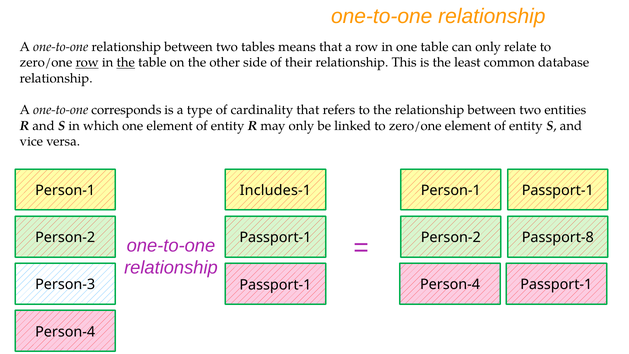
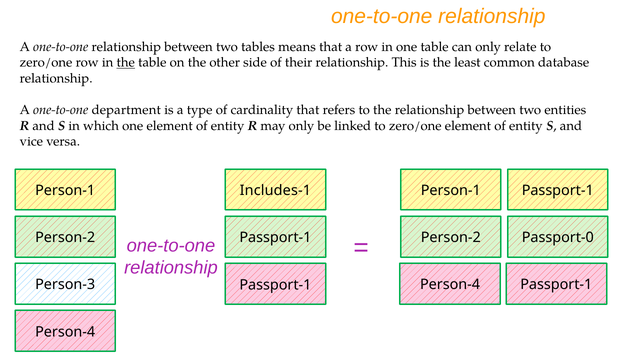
row underline: present -> none (87, 63)
corresponds: corresponds -> department (126, 110)
Passport-8: Passport-8 -> Passport-0 (558, 238)
